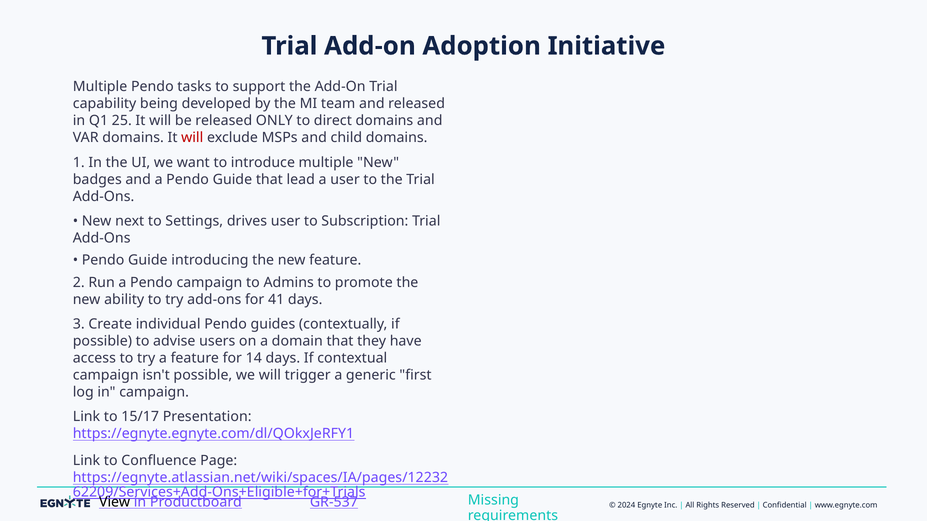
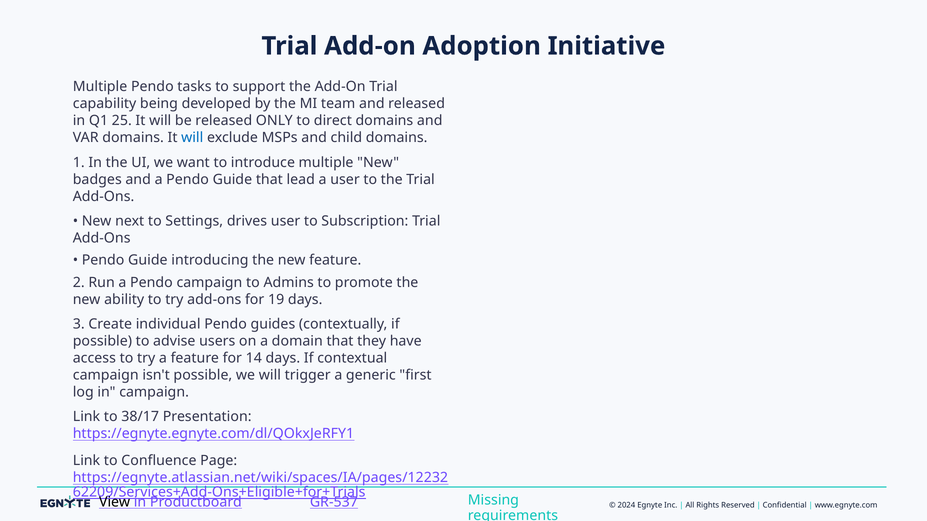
will colour: red -> blue (192, 138)
41: 41 -> 19 (276, 300)
15/17: 15/17 -> 38/17 (140, 417)
